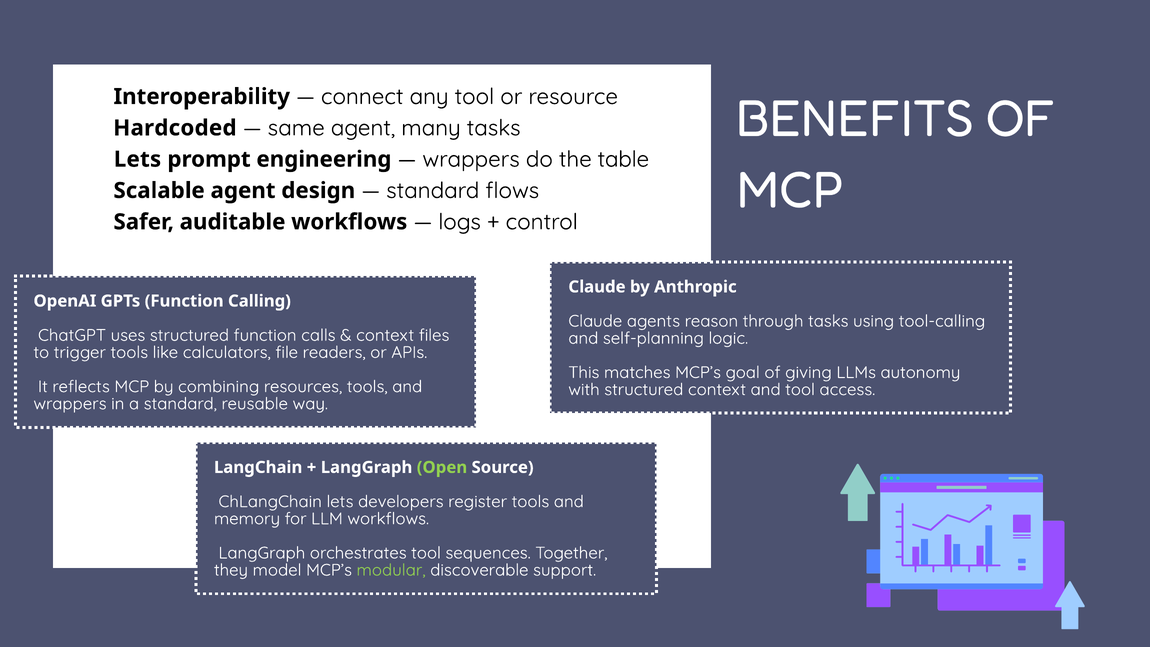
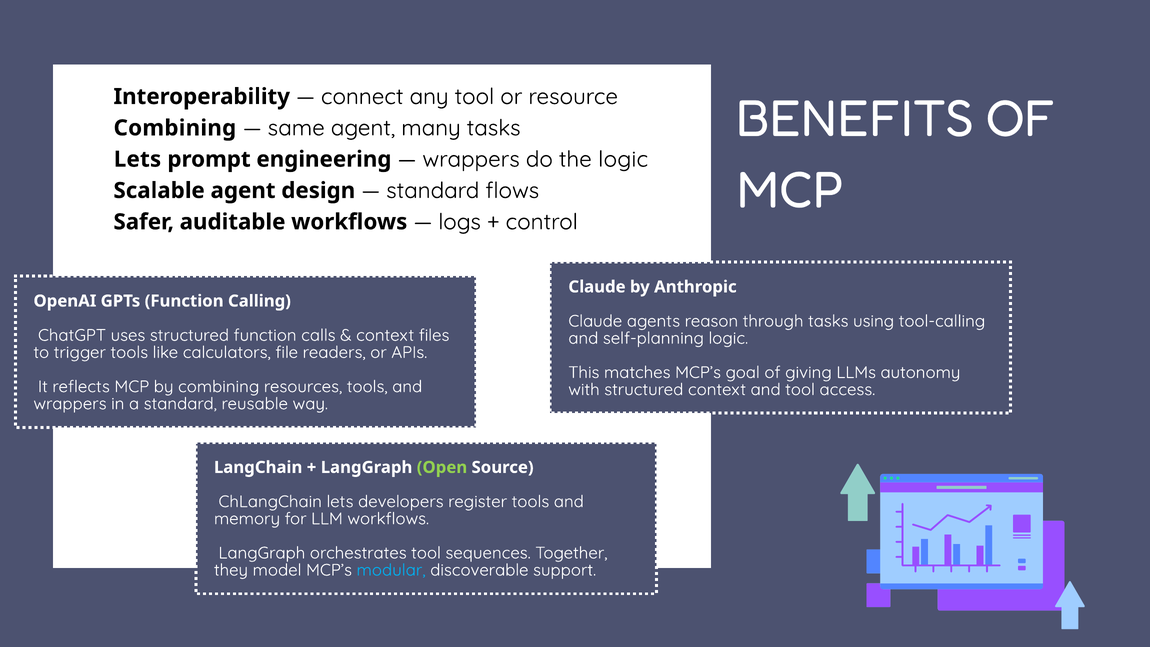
Hardcoded: Hardcoded -> Combining (175, 128)
the table: table -> logic (623, 159)
modular colour: light green -> light blue (391, 570)
